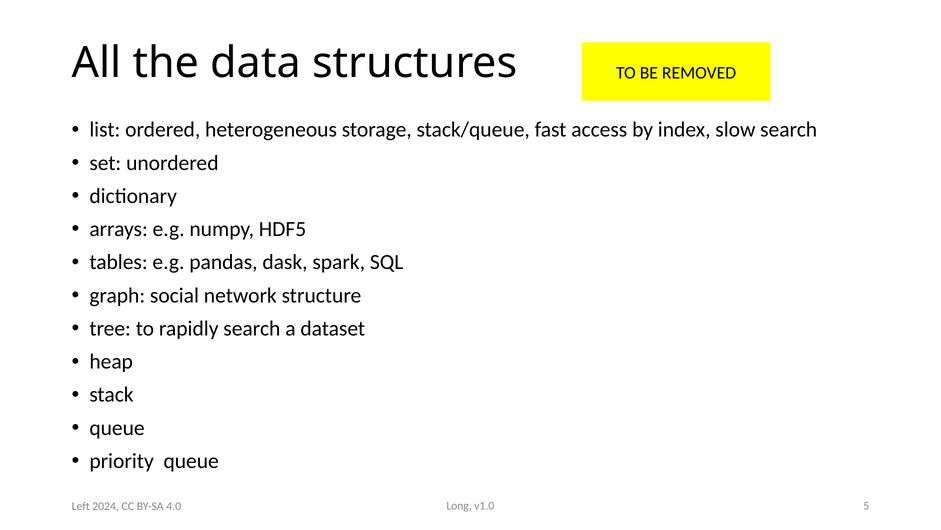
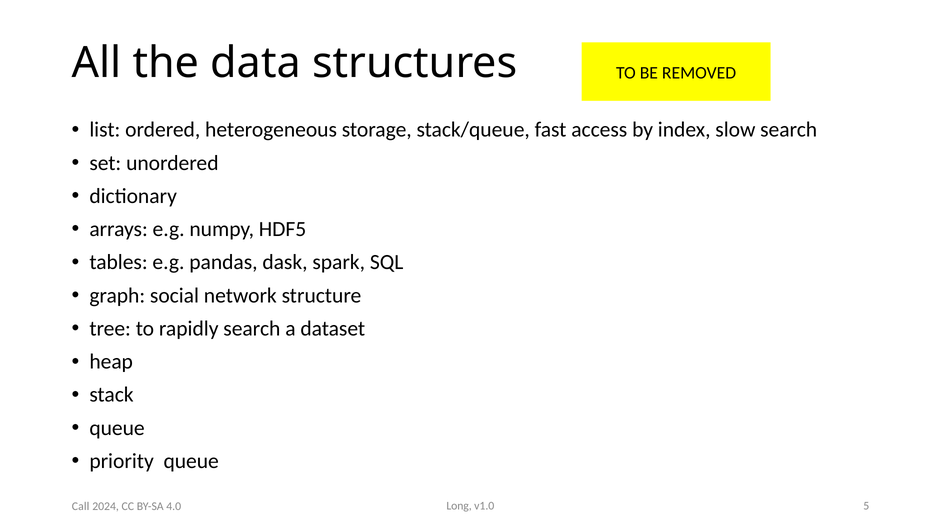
Left: Left -> Call (81, 505)
